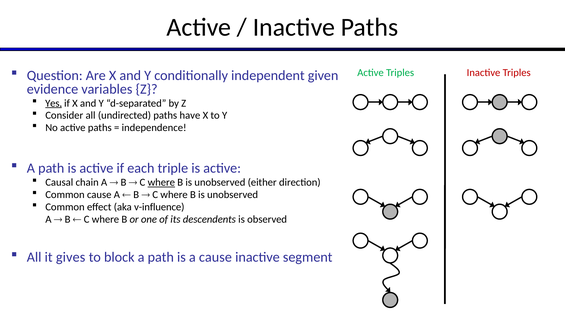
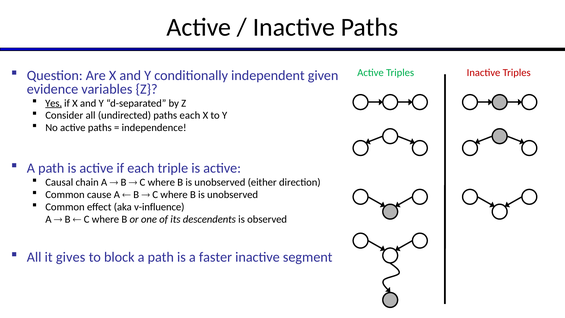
paths have: have -> each (190, 115)
where underline: present -> none (161, 182)
a cause: cause -> faster (215, 257)
